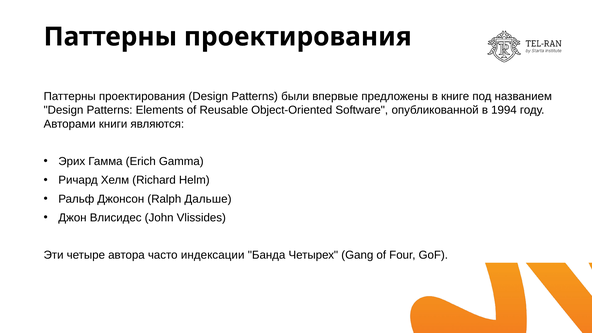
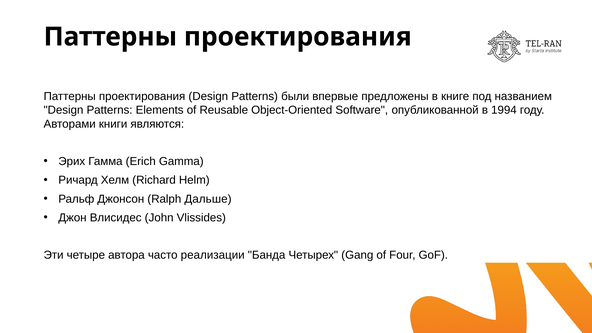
индексации: индексации -> реализации (213, 255)
